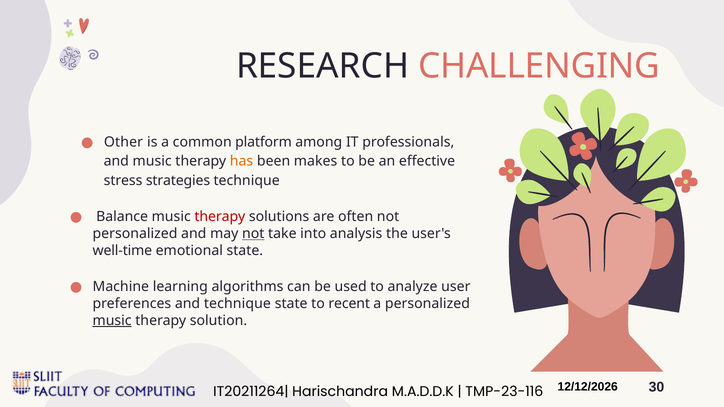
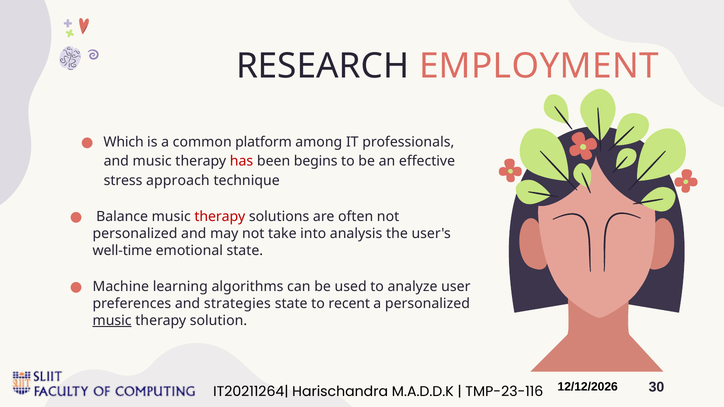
CHALLENGING: CHALLENGING -> EMPLOYMENT (539, 66)
Other: Other -> Which (124, 142)
has colour: orange -> red (242, 161)
makes: makes -> begins (316, 161)
strategies: strategies -> approach (178, 181)
not underline: present -> none (253, 234)
and technique: technique -> strategies (237, 304)
